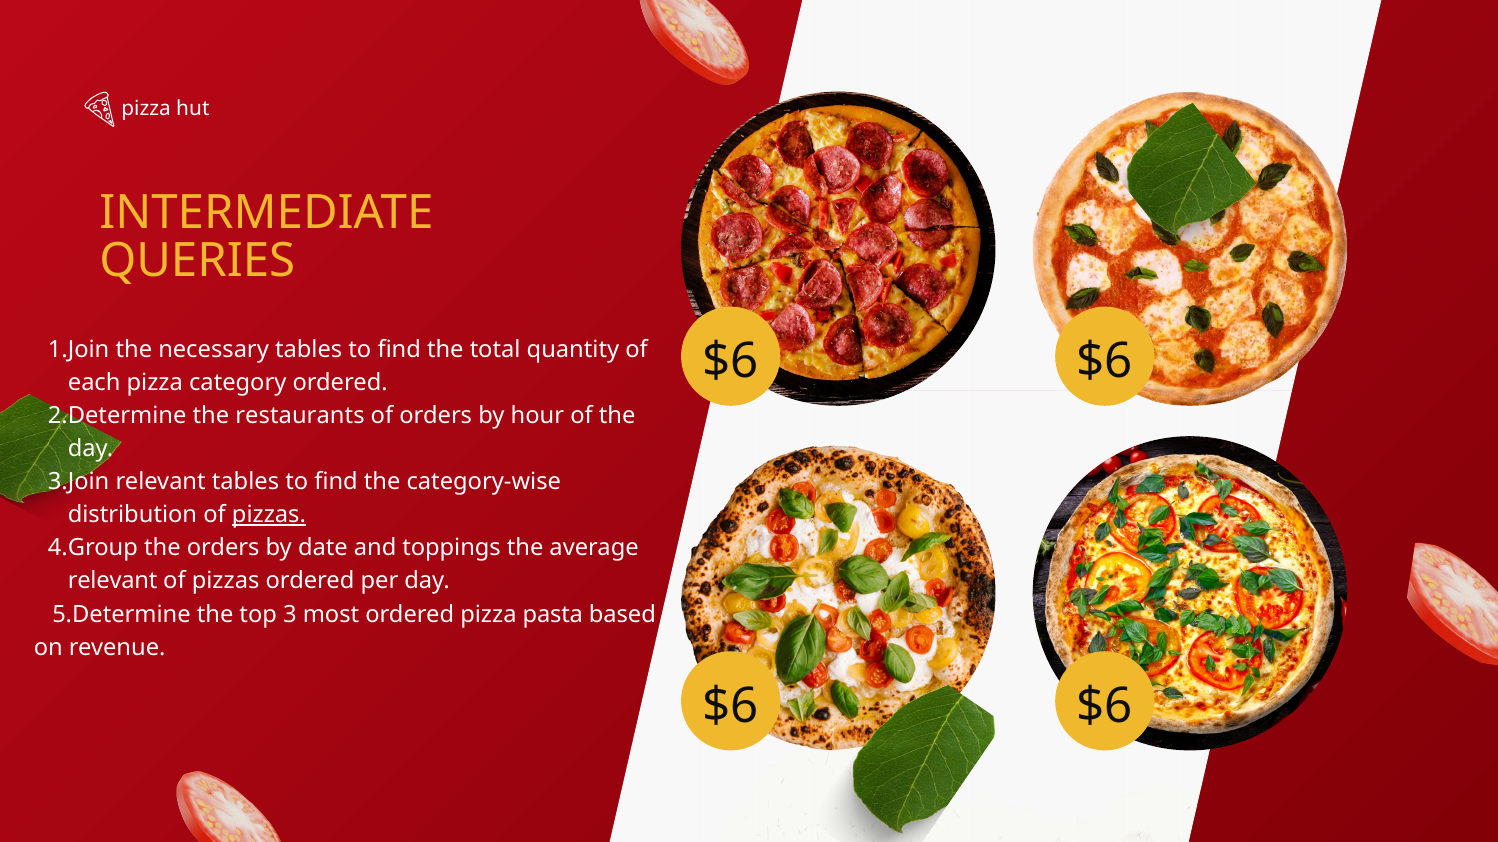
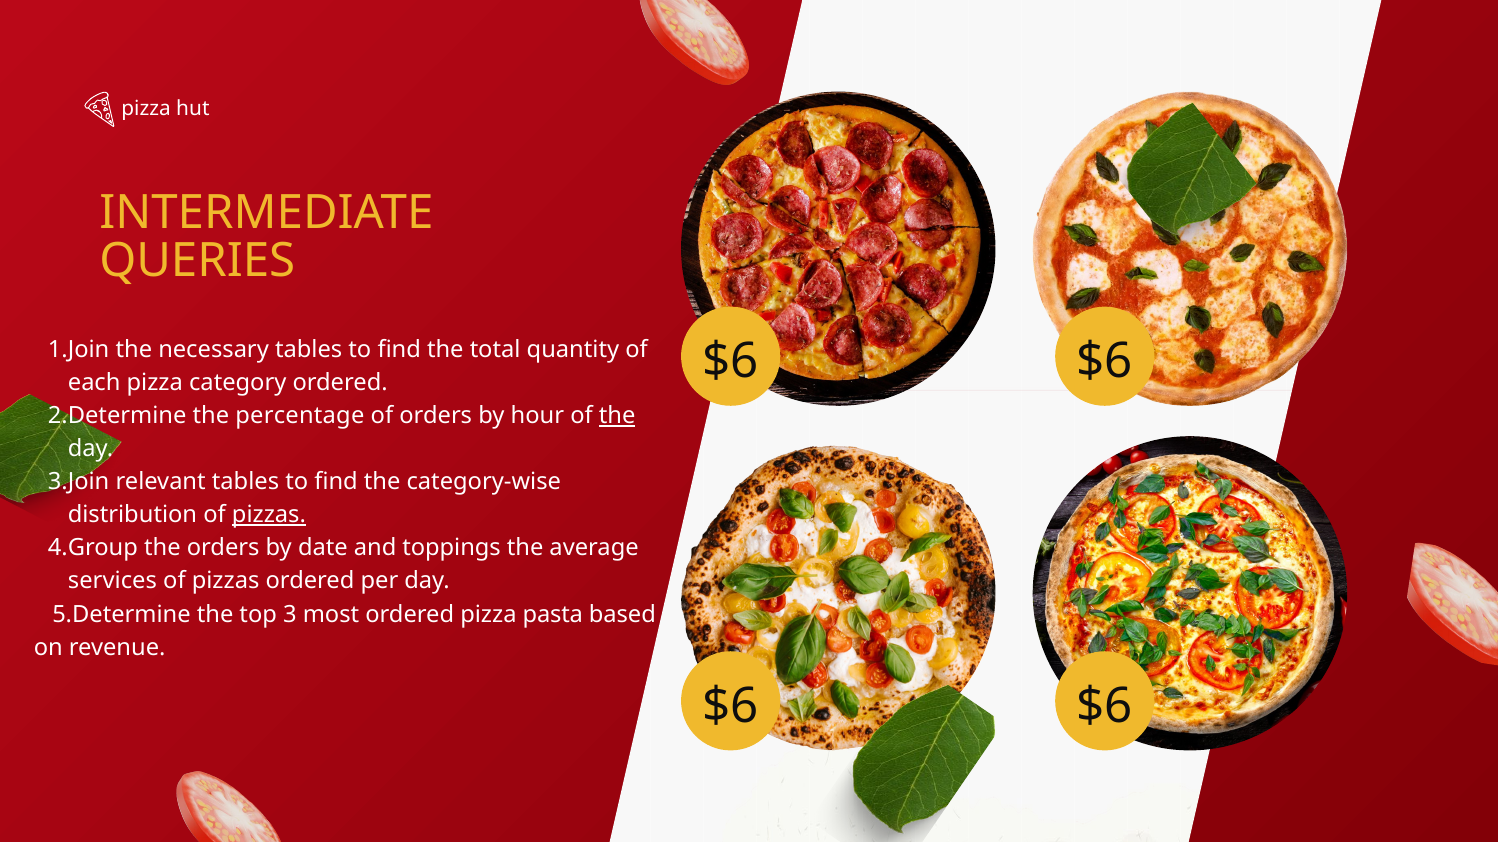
restaurants: restaurants -> percentage (300, 416)
the underline: none -> present (617, 416)
relevant: relevant -> services (112, 582)
